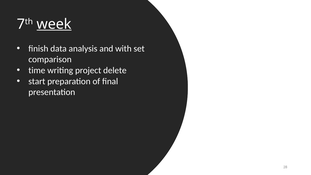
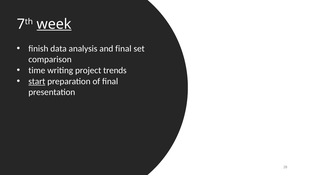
and with: with -> final (123, 49)
delete: delete -> trends (115, 70)
start underline: none -> present (37, 81)
